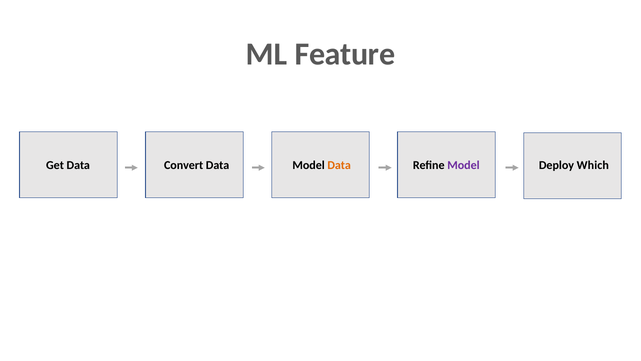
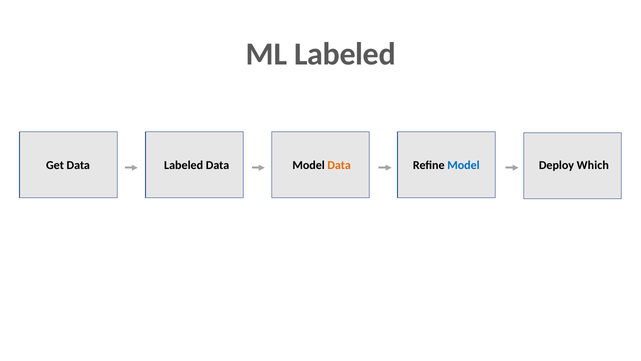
ML Feature: Feature -> Labeled (345, 54)
Data Convert: Convert -> Labeled (184, 165)
Model colour: purple -> blue (463, 165)
